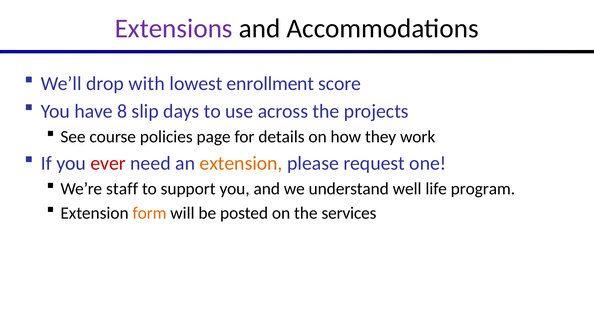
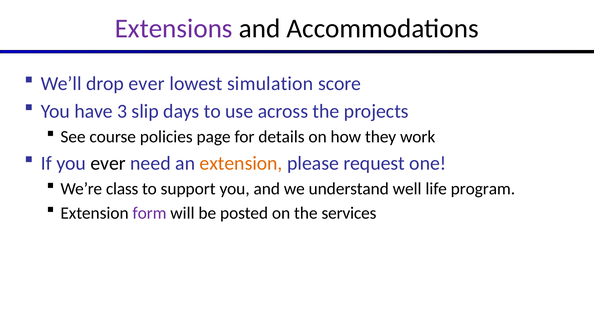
drop with: with -> ever (147, 84)
enrollment: enrollment -> simulation (270, 84)
8: 8 -> 3 (122, 111)
ever colour: red -> black (108, 163)
staff: staff -> class (122, 189)
form colour: orange -> purple (150, 213)
